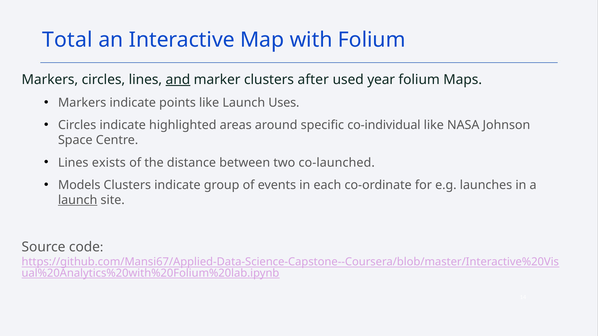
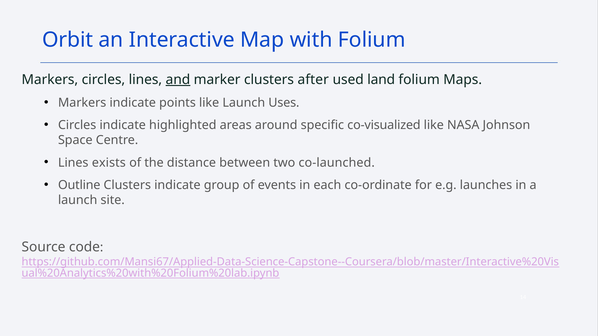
Total: Total -> Orbit (68, 40)
year: year -> land (381, 80)
co-individual: co-individual -> co-visualized (384, 125)
Models: Models -> Outline (79, 185)
launch underline: present -> none (78, 200)
